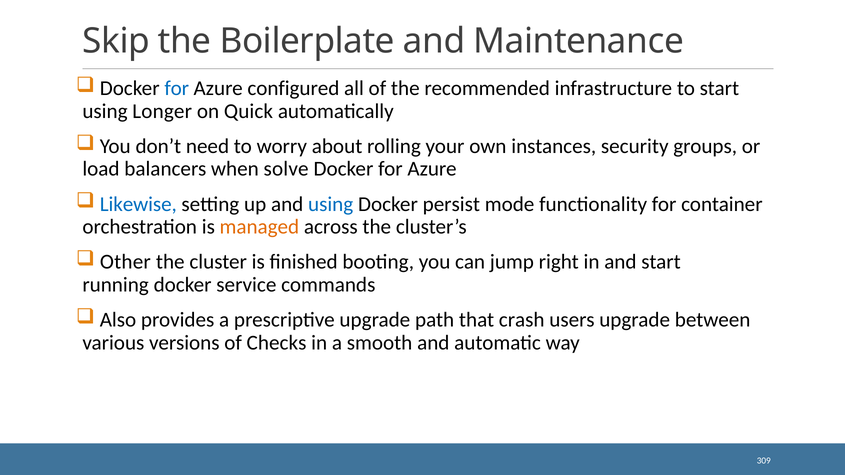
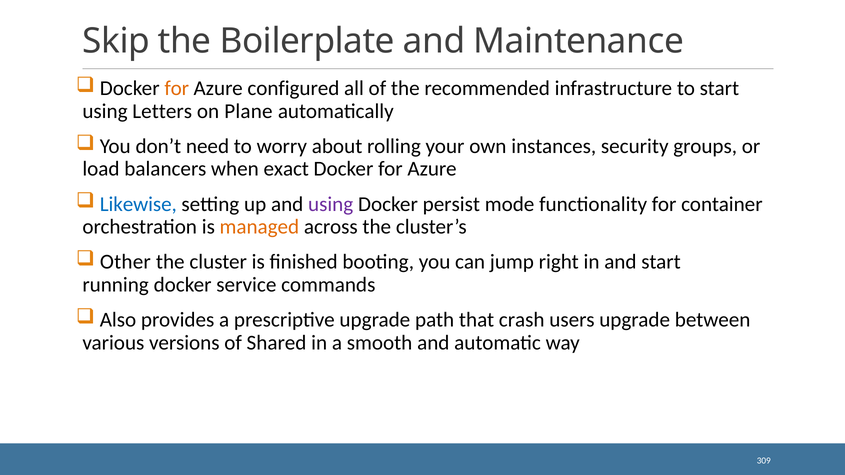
for colour: blue -> orange (177, 88)
Longer: Longer -> Letters (162, 111)
Quick: Quick -> Plane (248, 111)
solve: solve -> exact (286, 169)
using colour: blue -> purple (331, 204)
Checks: Checks -> Shared (277, 343)
